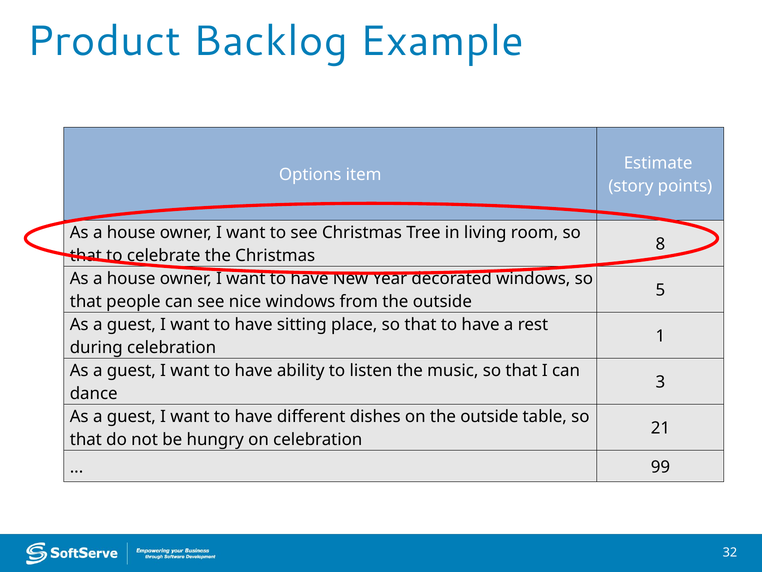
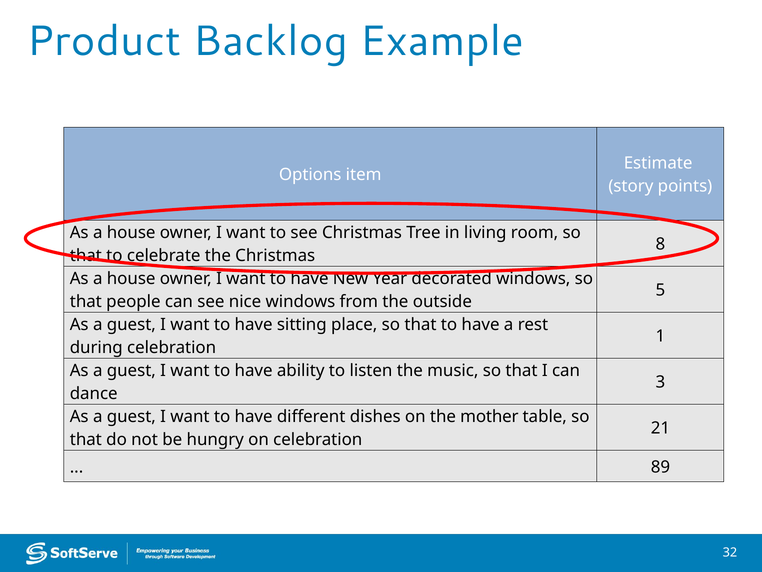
on the outside: outside -> mother (489, 417)
99: 99 -> 89 (660, 467)
